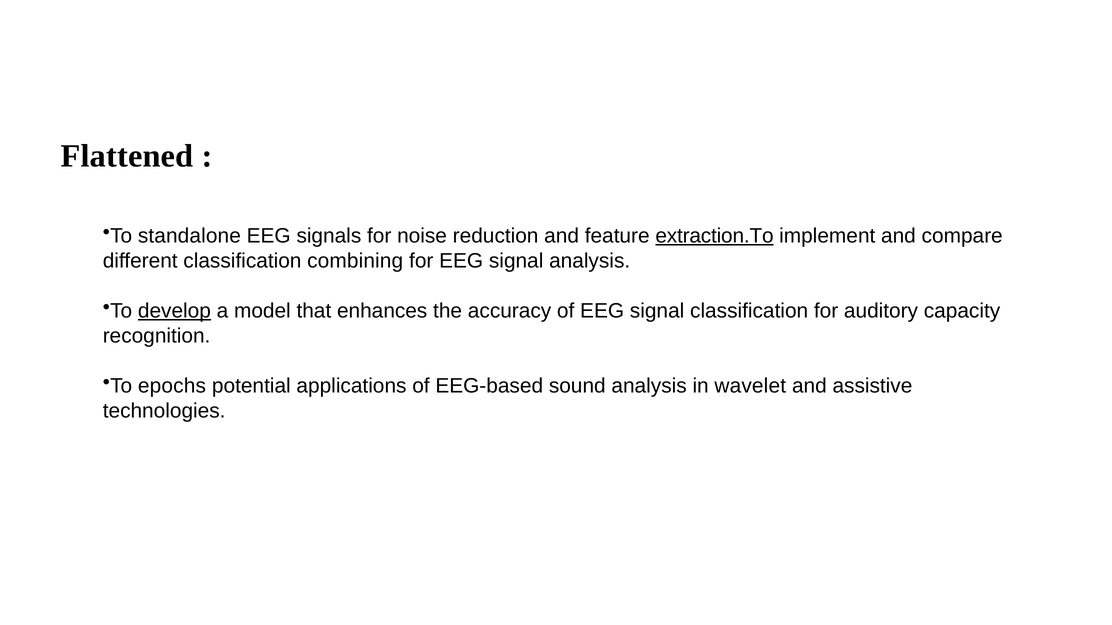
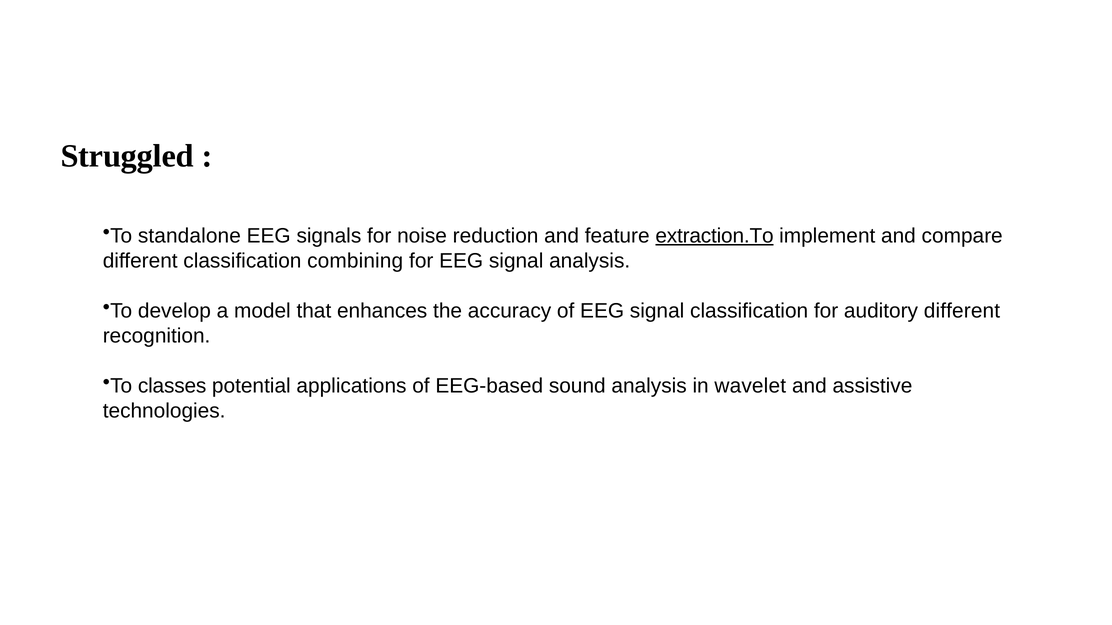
Flattened: Flattened -> Struggled (127, 156)
develop underline: present -> none (174, 311)
auditory capacity: capacity -> different (962, 311)
epochs: epochs -> classes (172, 386)
